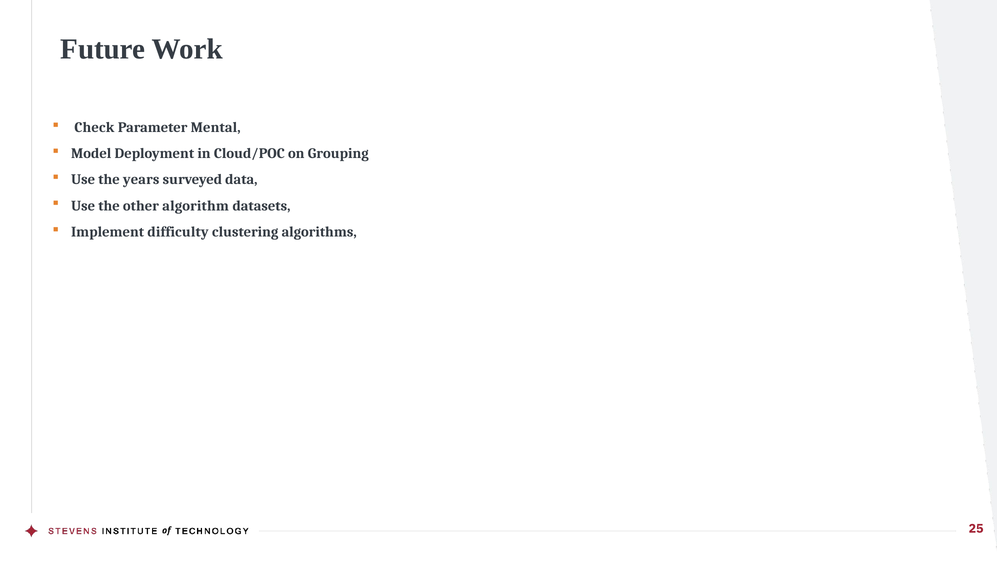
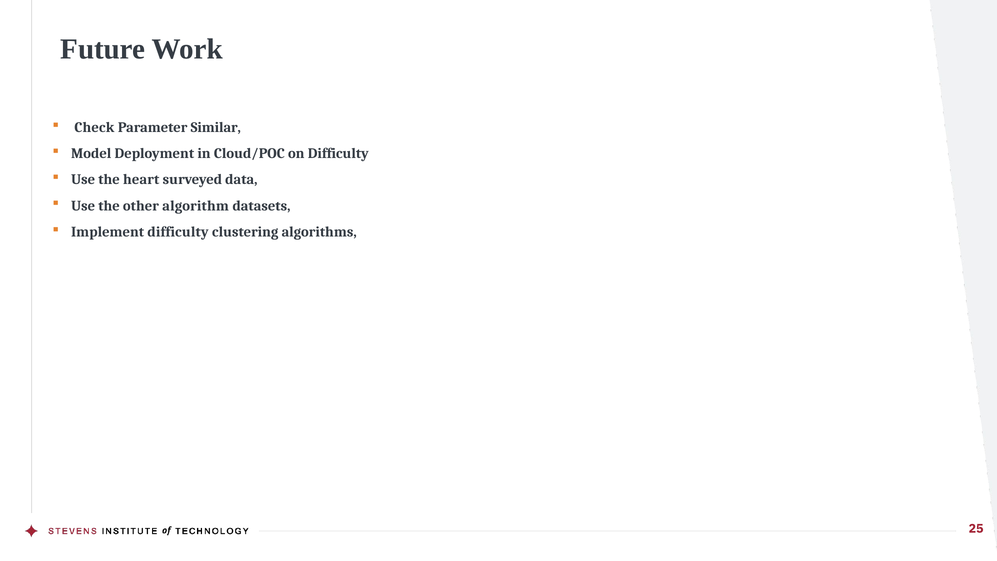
Mental: Mental -> Similar (216, 127)
on Grouping: Grouping -> Difficulty (338, 153)
years: years -> heart (141, 180)
